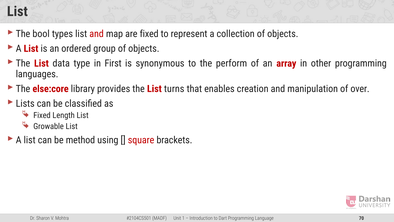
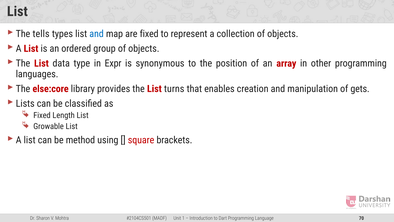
bool: bool -> tells (41, 34)
and colour: red -> blue (97, 34)
First: First -> Expr (113, 63)
perform: perform -> position (232, 63)
over: over -> gets (360, 89)
